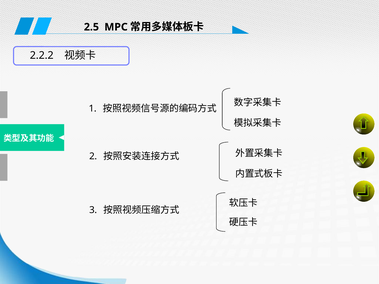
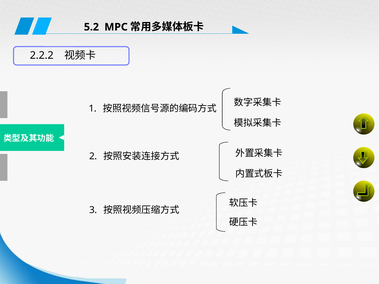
2.5: 2.5 -> 5.2 (91, 27)
